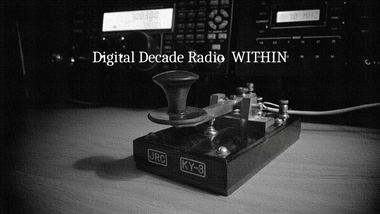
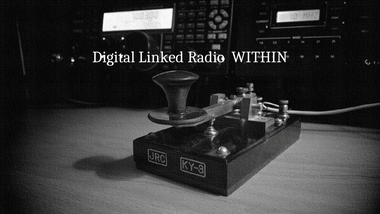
Decade: Decade -> Linked (161, 57)
